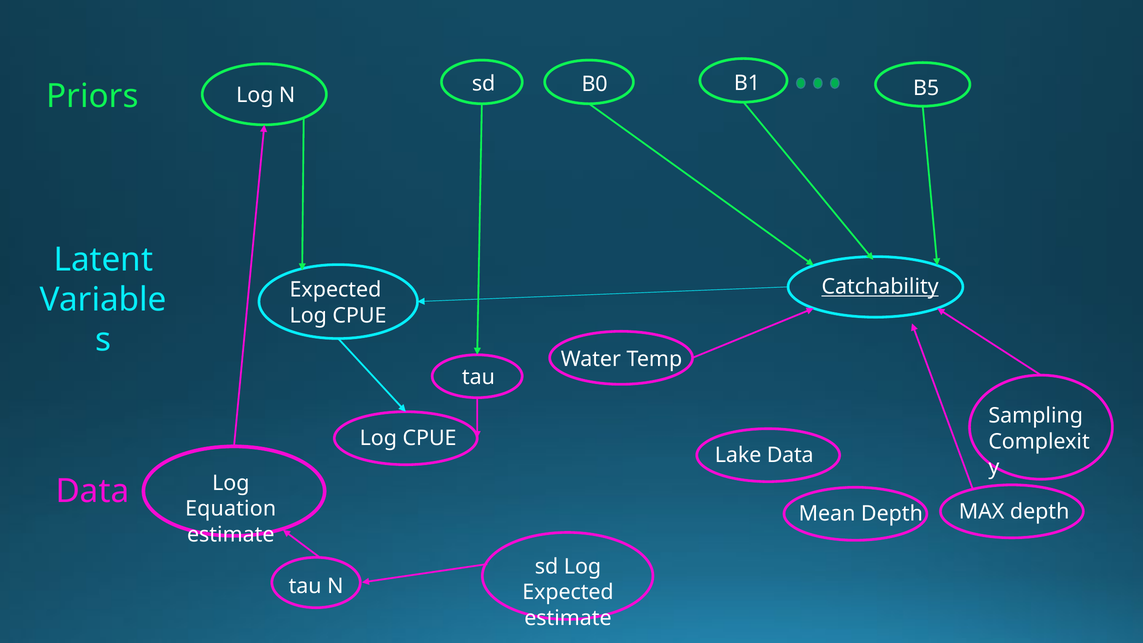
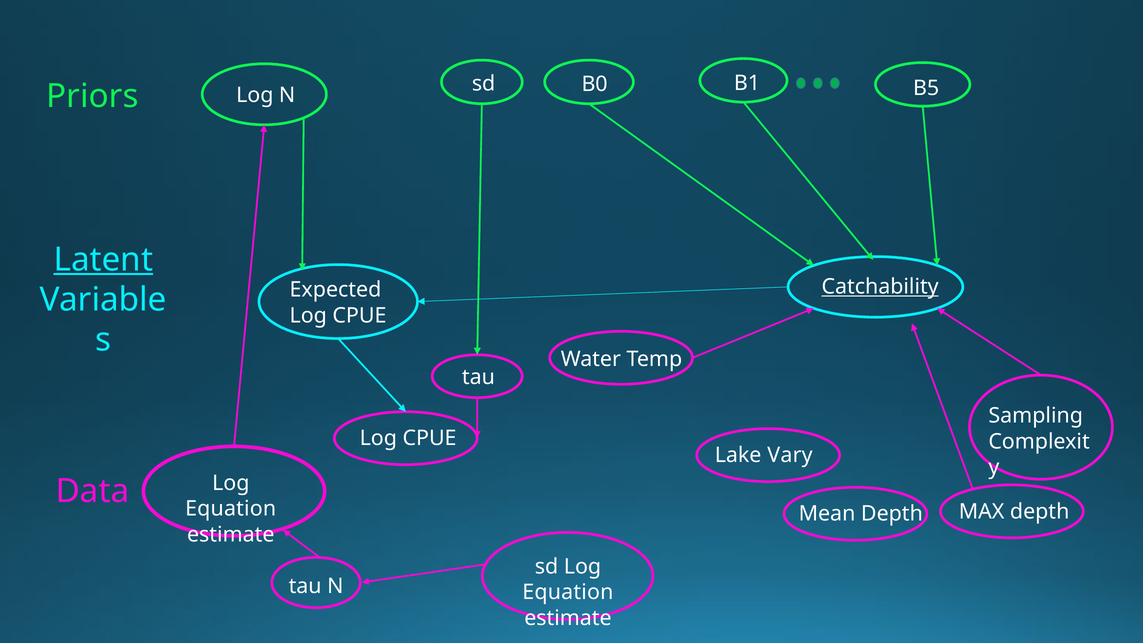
Latent underline: none -> present (103, 260)
Lake Data: Data -> Vary (790, 455)
Expected: Expected -> Equation (568, 592)
